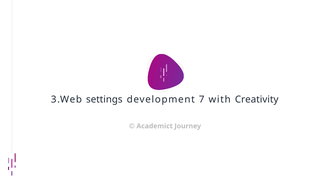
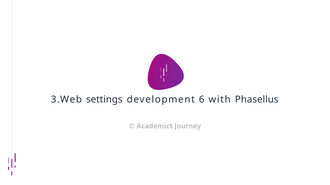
7: 7 -> 6 (202, 100)
Creativity: Creativity -> Phasellus (257, 100)
